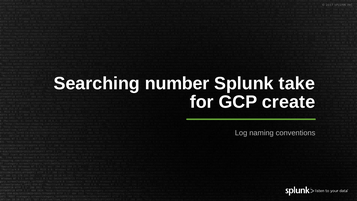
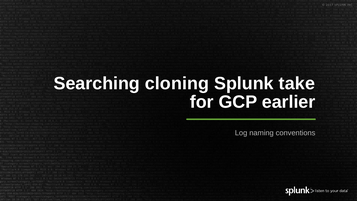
number: number -> cloning (177, 84)
create: create -> earlier (289, 102)
